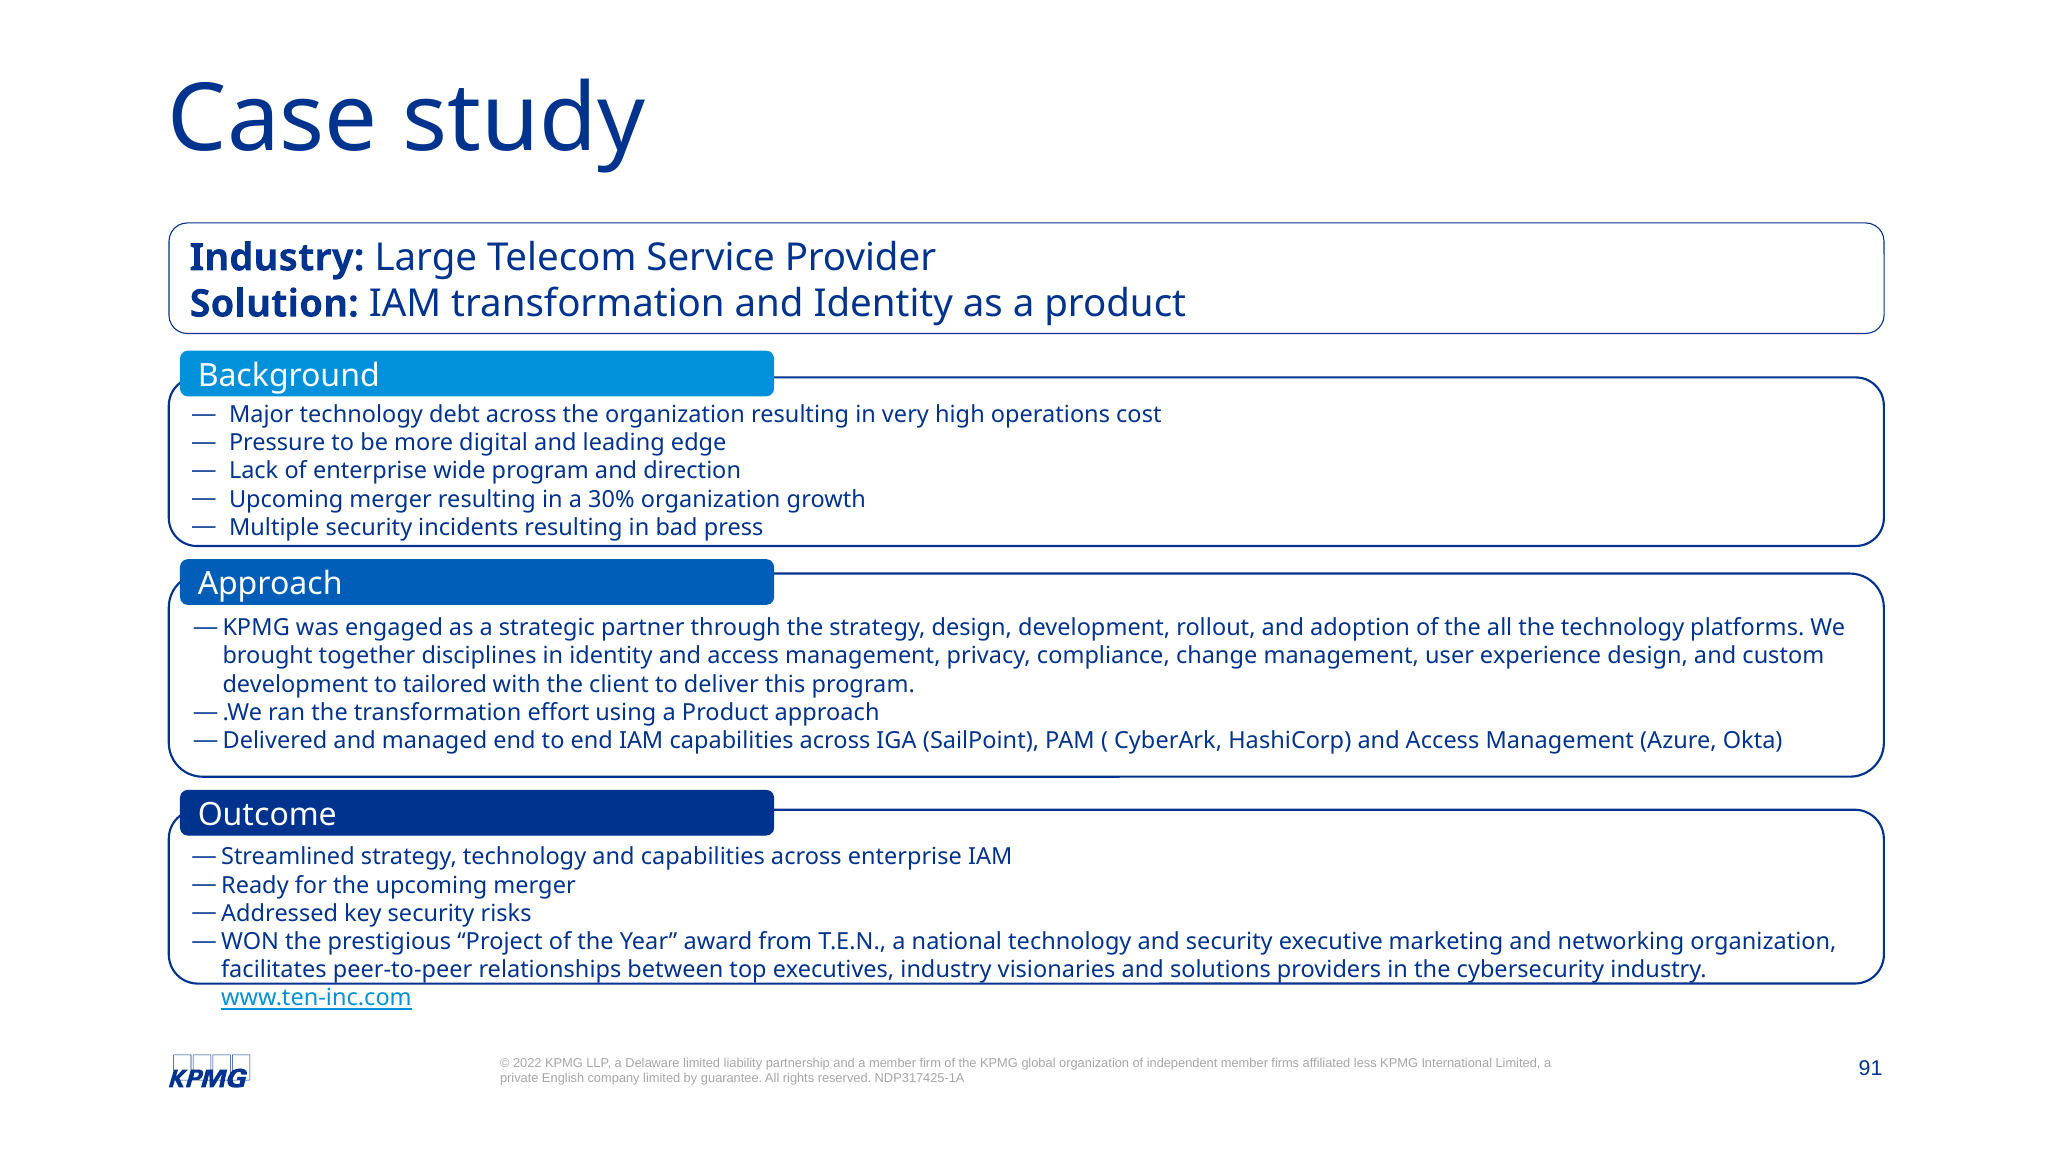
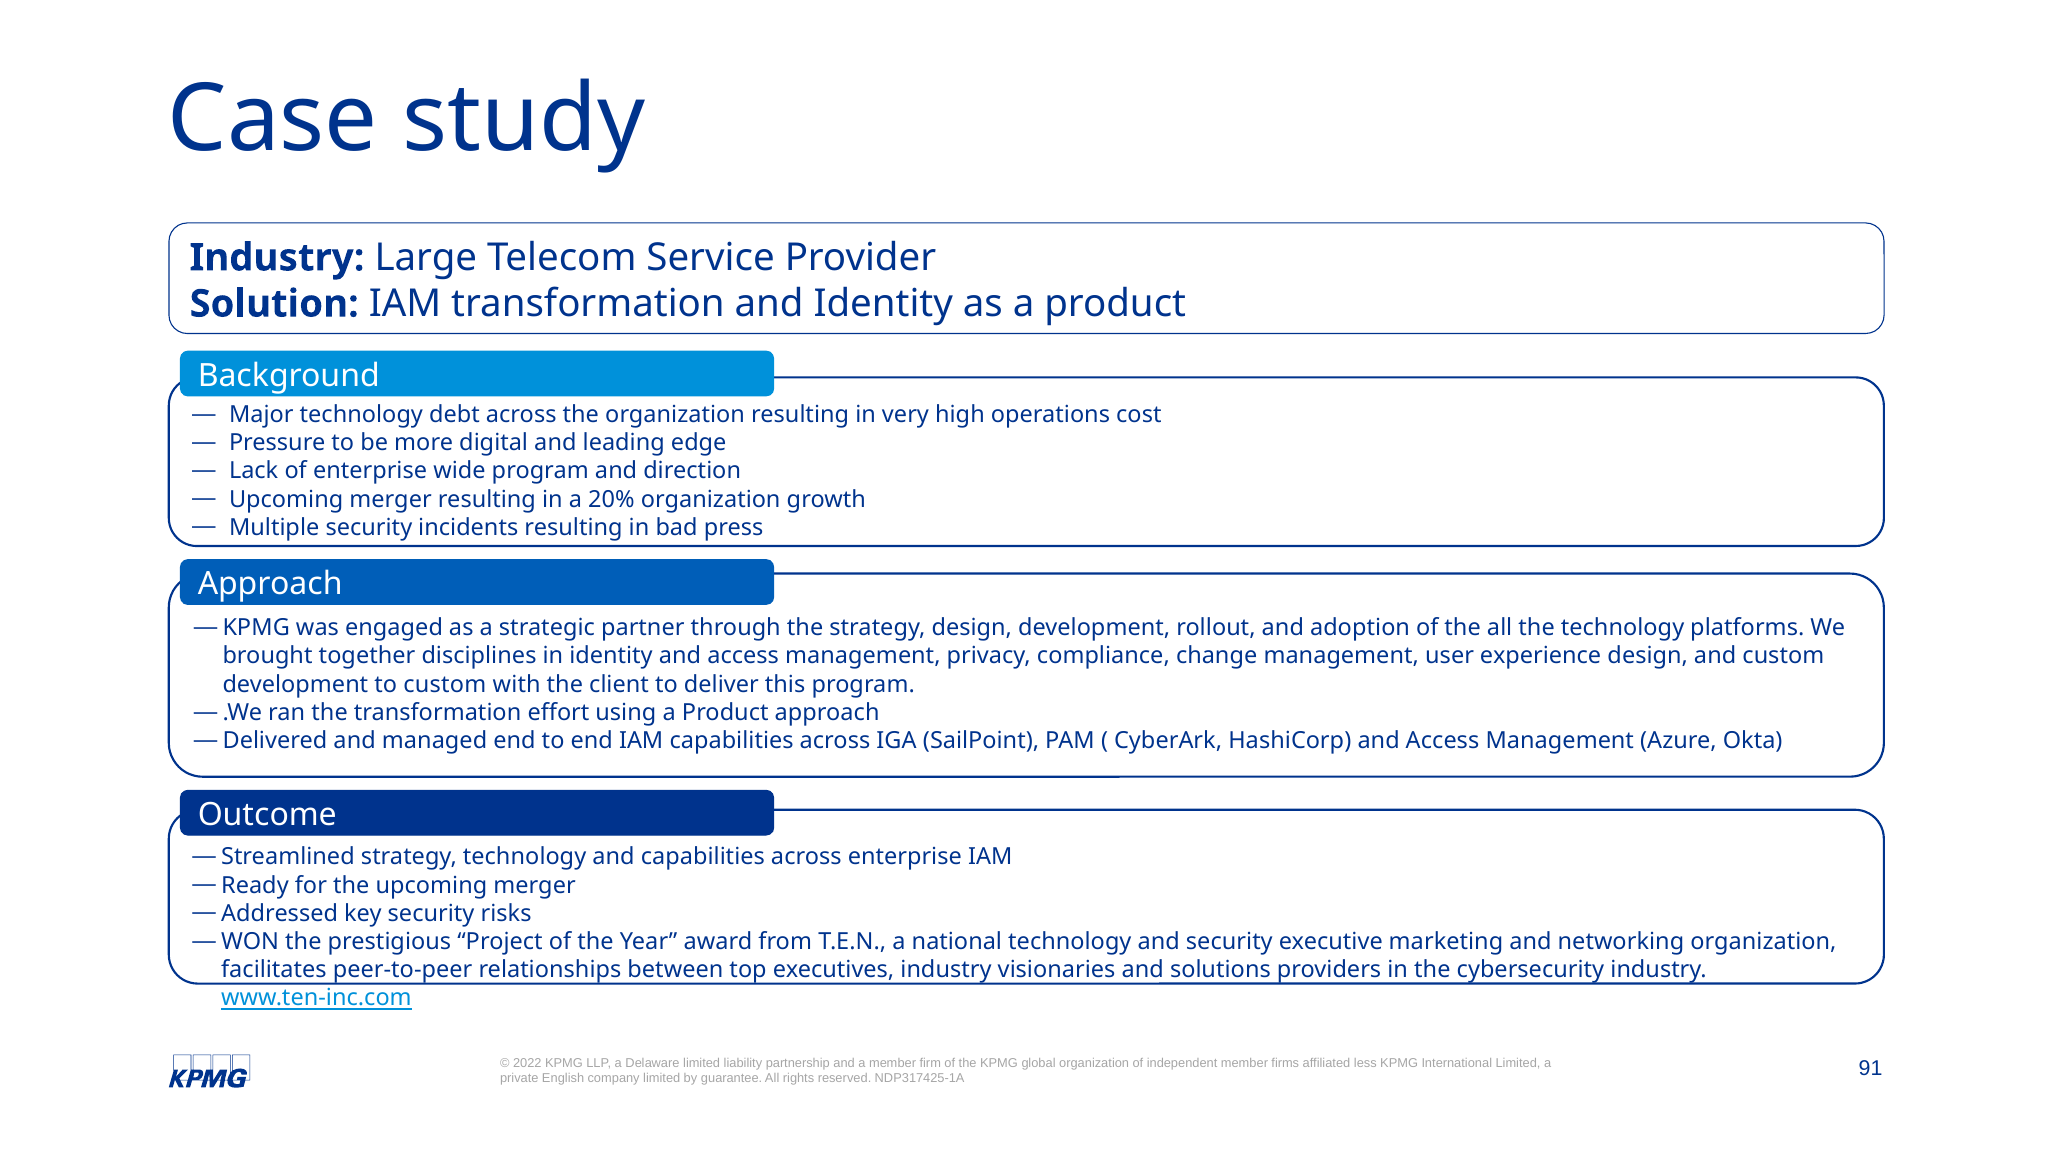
30%: 30% -> 20% (611, 499)
to tailored: tailored -> custom (445, 684)
